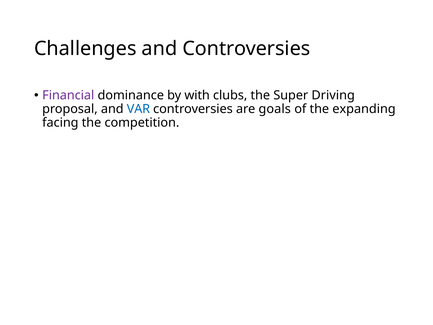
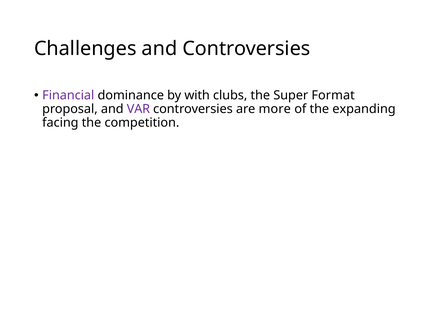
Driving: Driving -> Format (333, 95)
VAR colour: blue -> purple (138, 109)
goals: goals -> more (275, 109)
